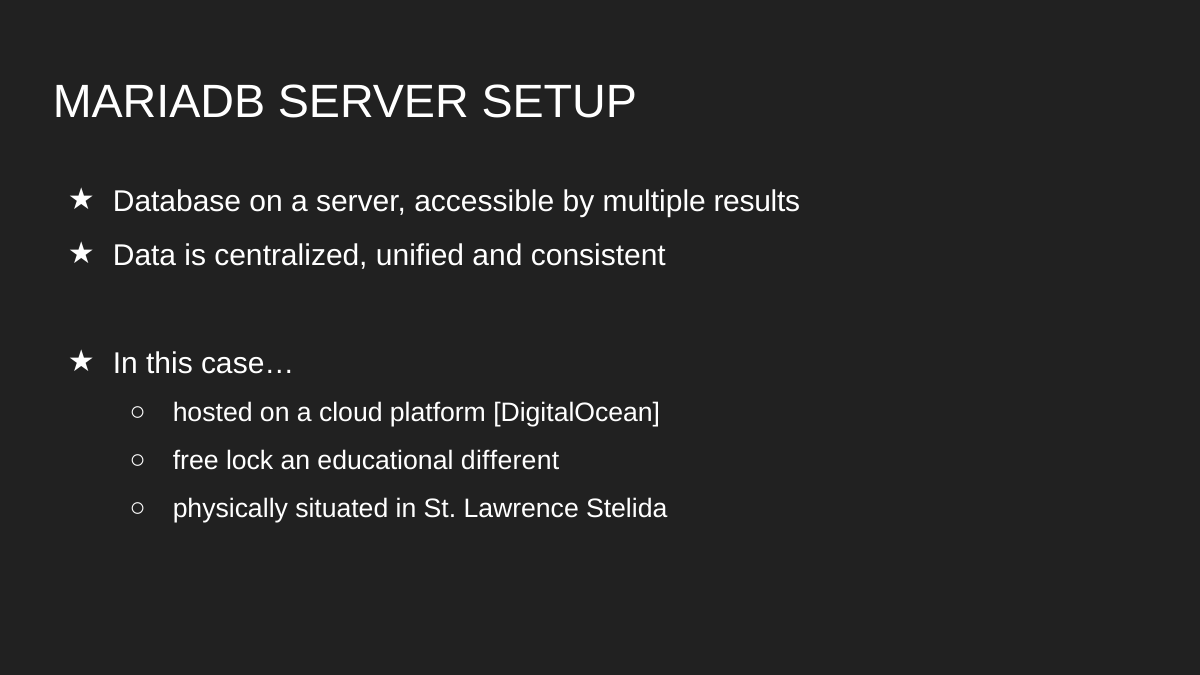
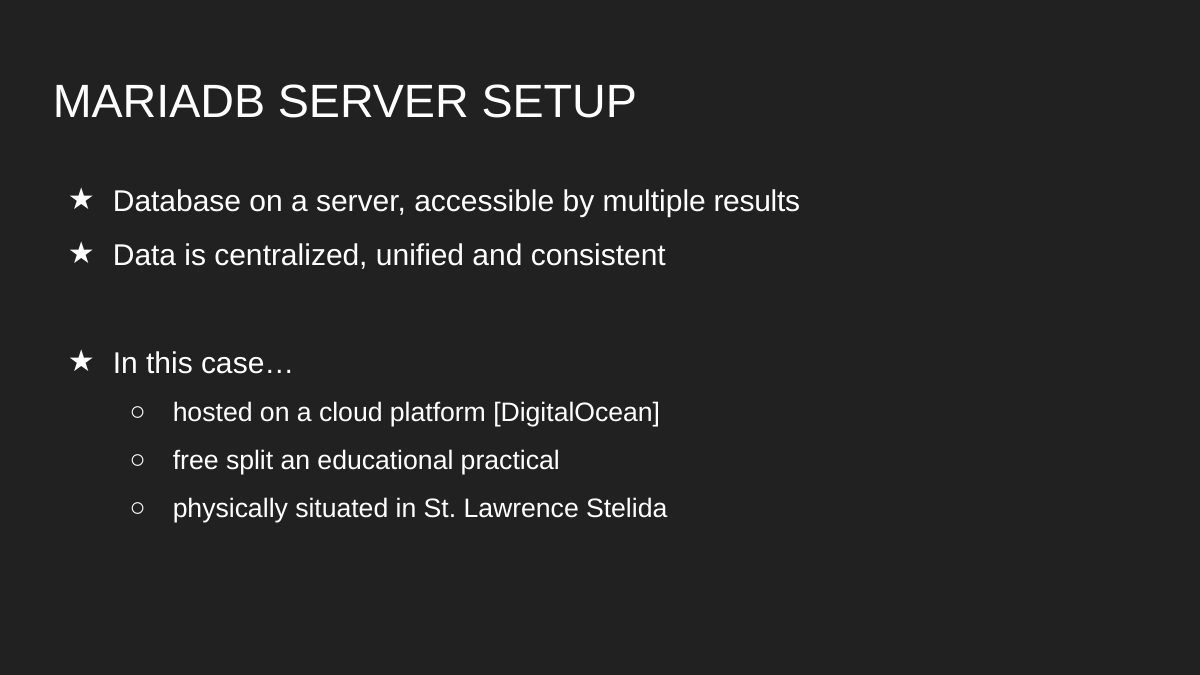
lock: lock -> split (250, 461)
different: different -> practical (510, 461)
